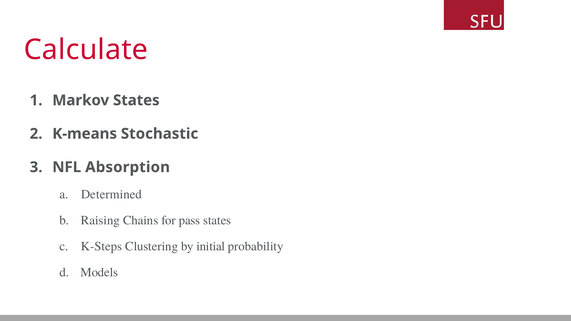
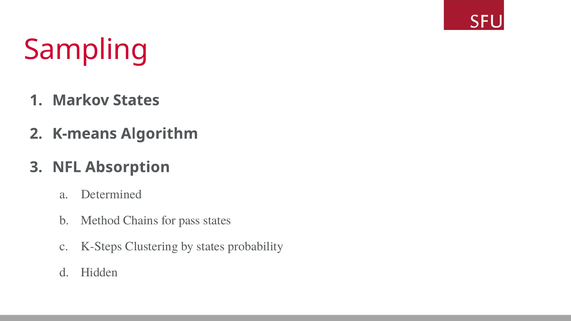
Calculate: Calculate -> Sampling (86, 50)
Stochastic: Stochastic -> Algorithm (159, 134)
Raising: Raising -> Method (100, 220)
by initial: initial -> states (211, 246)
Models: Models -> Hidden (99, 272)
